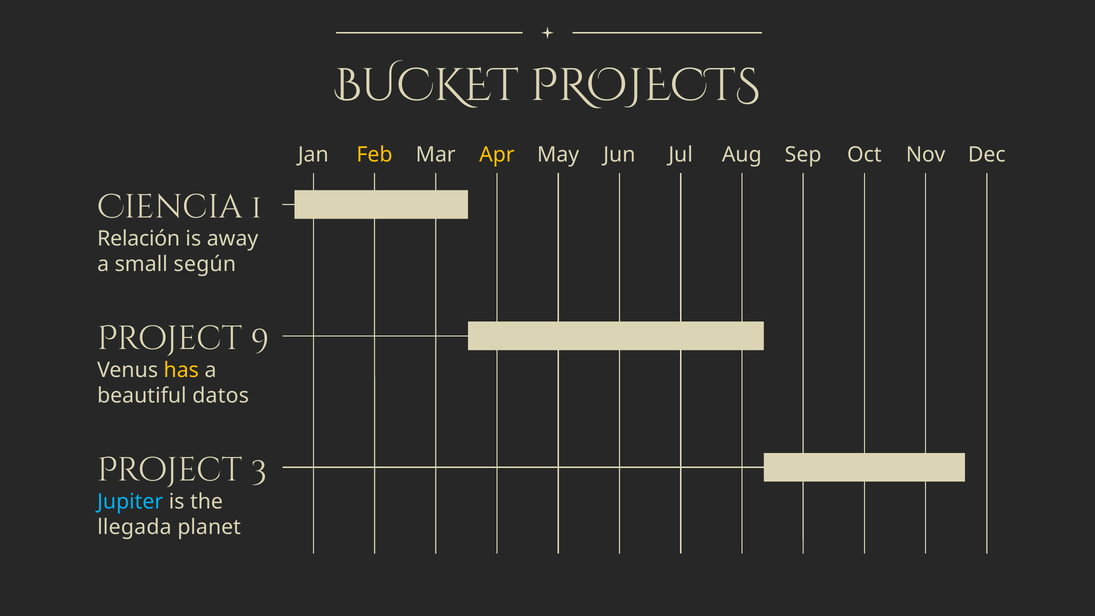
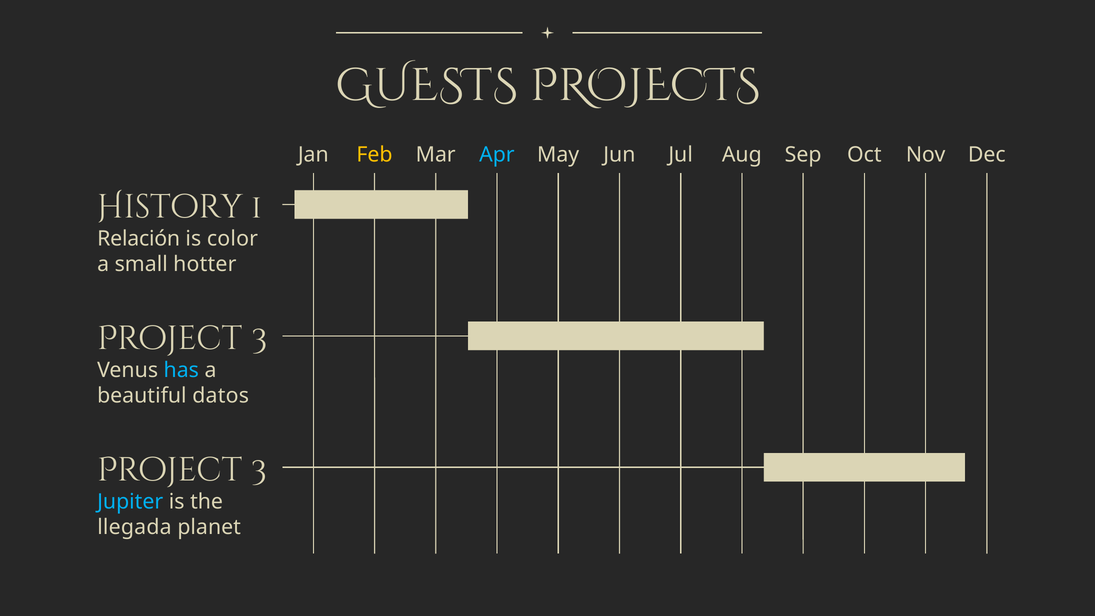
BUCKET: BUCKET -> GUESTS (426, 85)
Apr colour: yellow -> light blue (497, 155)
Ciencia: Ciencia -> History (170, 207)
away: away -> color (232, 239)
según: según -> hotter (205, 264)
9: 9 -> 3 (260, 338)
has colour: yellow -> light blue (181, 370)
